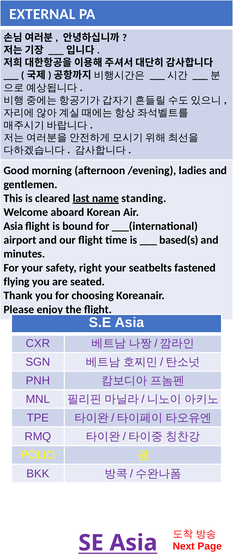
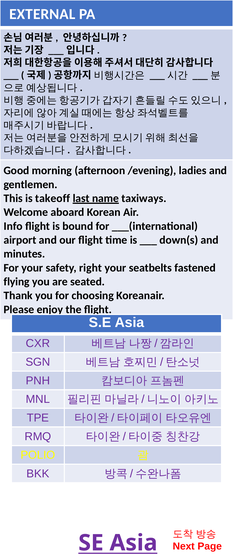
cleared: cleared -> takeoff (53, 198)
standing: standing -> taxiways (144, 198)
Asia: Asia -> Info (13, 226)
based(s: based(s -> down(s (179, 240)
